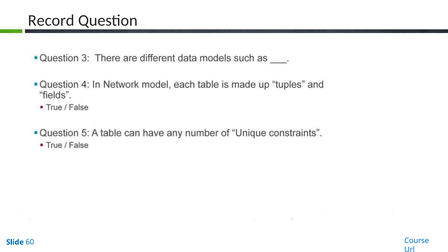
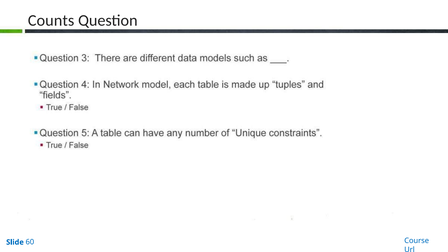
Record: Record -> Counts (51, 21)
